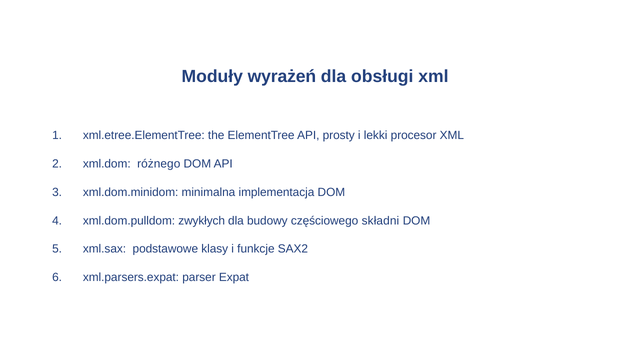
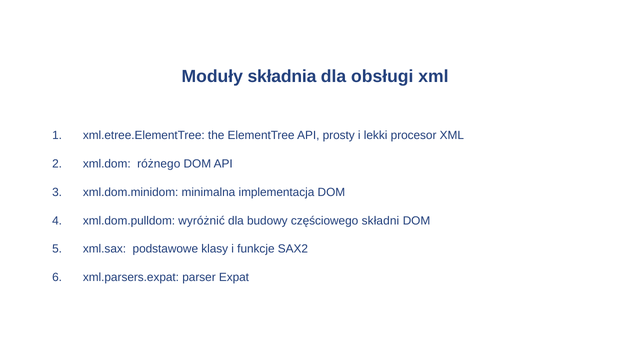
wyrażeń: wyrażeń -> składnia (282, 76)
zwykłych: zwykłych -> wyróżnić (202, 221)
